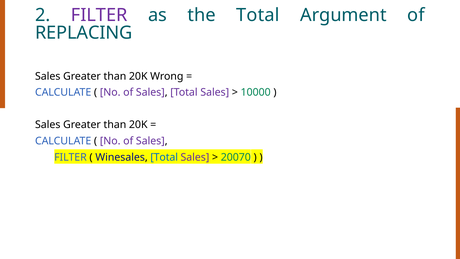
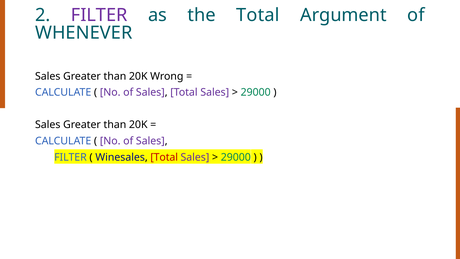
REPLACING: REPLACING -> WHENEVER (84, 33)
10000: 10000 -> 29000 (256, 92)
Total colour: blue -> red (164, 157)
20070: 20070 -> 29000 (236, 157)
